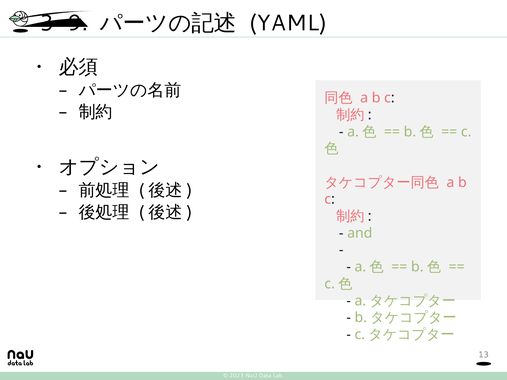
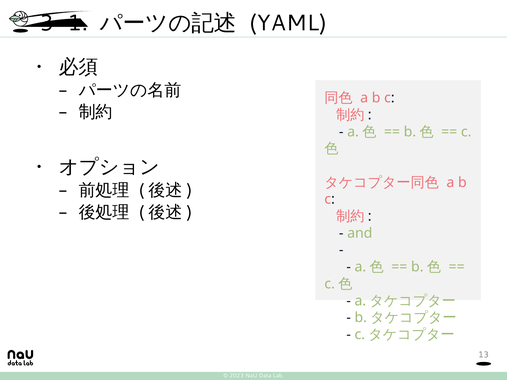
3-9: 3-9 -> 3-1 (64, 23)
